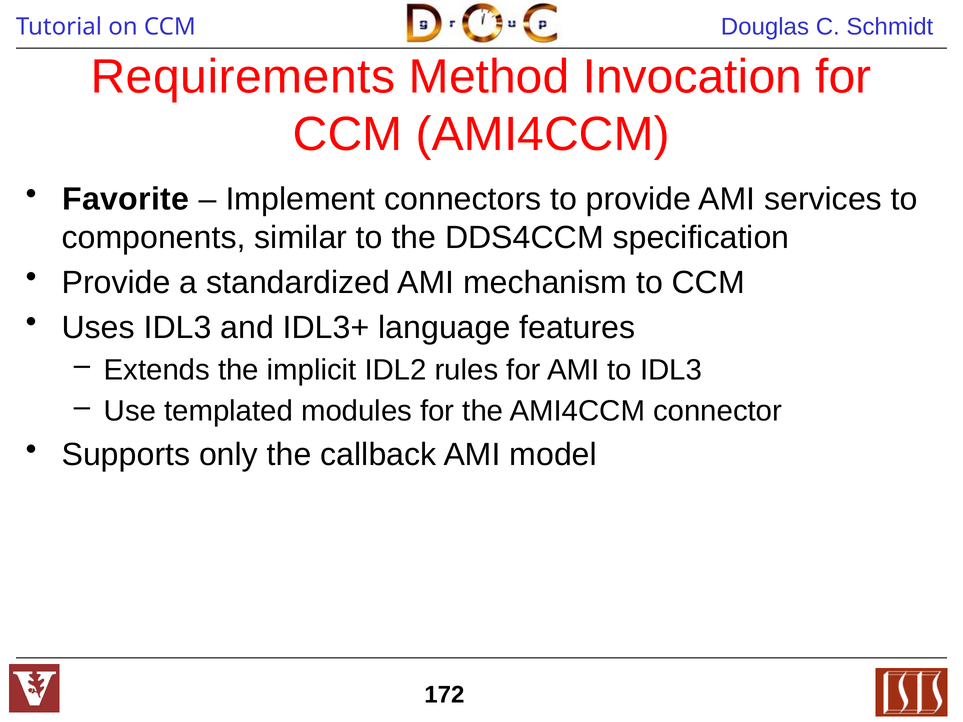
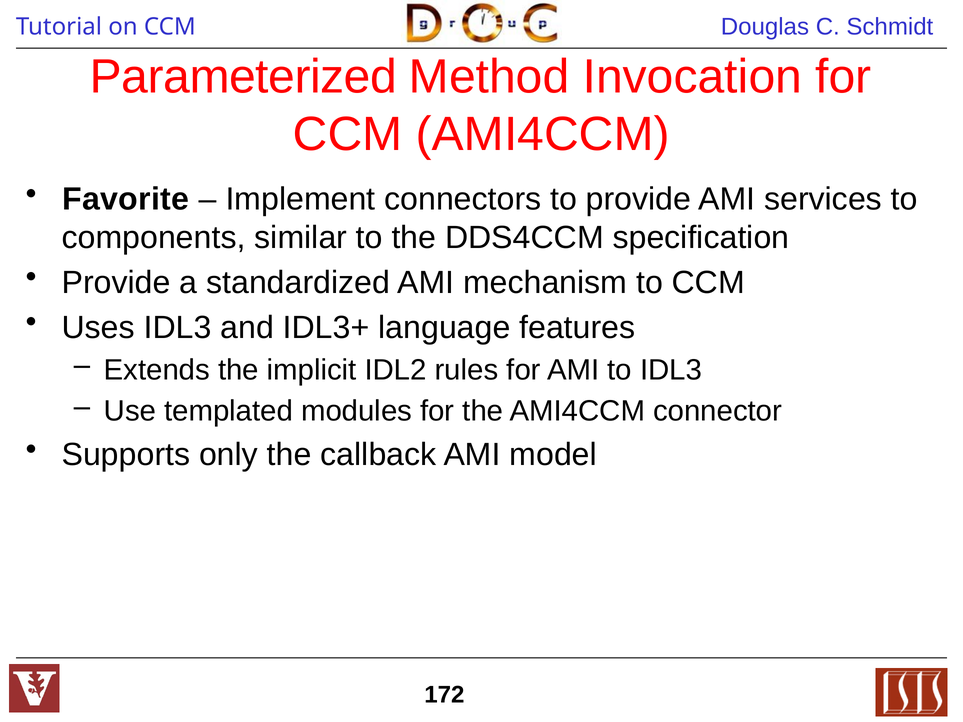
Requirements: Requirements -> Parameterized (243, 77)
